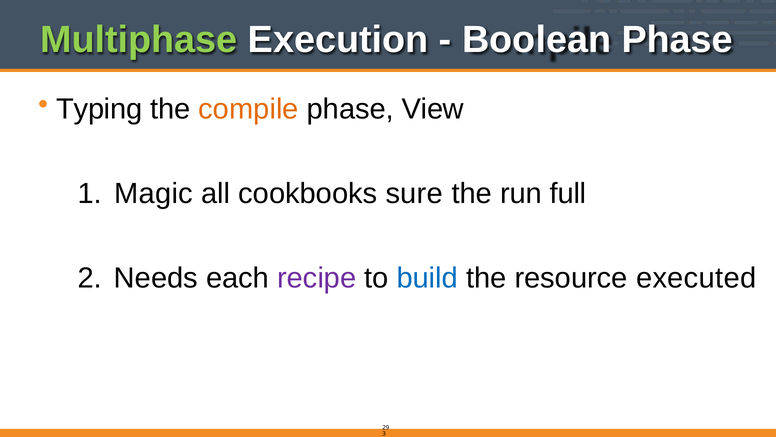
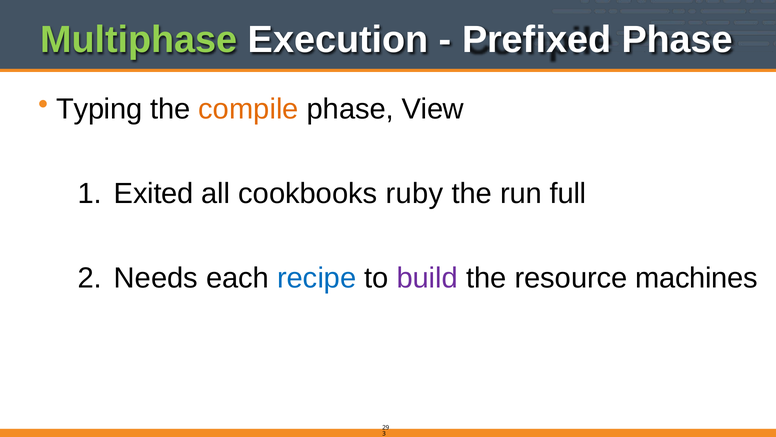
Boolean: Boolean -> Prefixed (537, 40)
Magic: Magic -> Exited (154, 194)
sure: sure -> ruby (414, 194)
recipe colour: purple -> blue (317, 278)
build colour: blue -> purple (427, 278)
executed: executed -> machines (696, 278)
